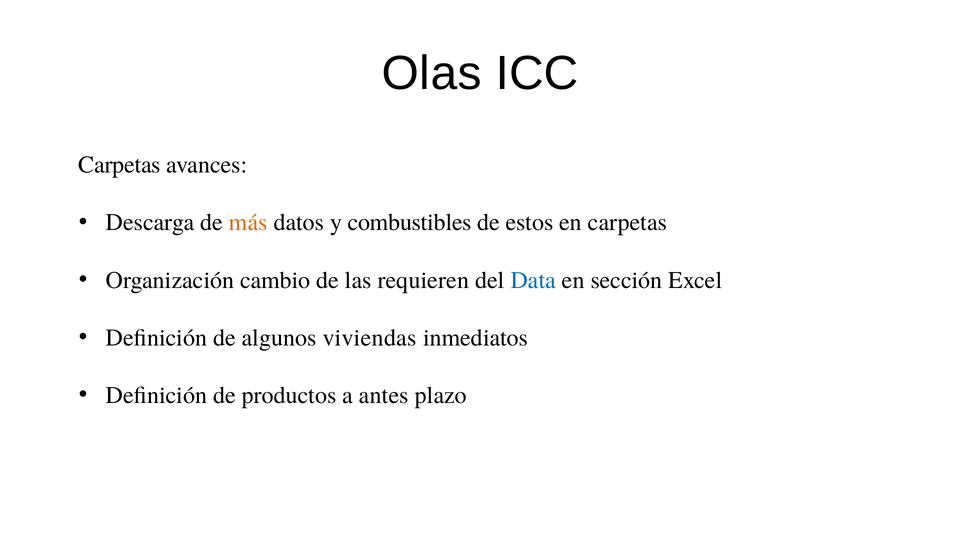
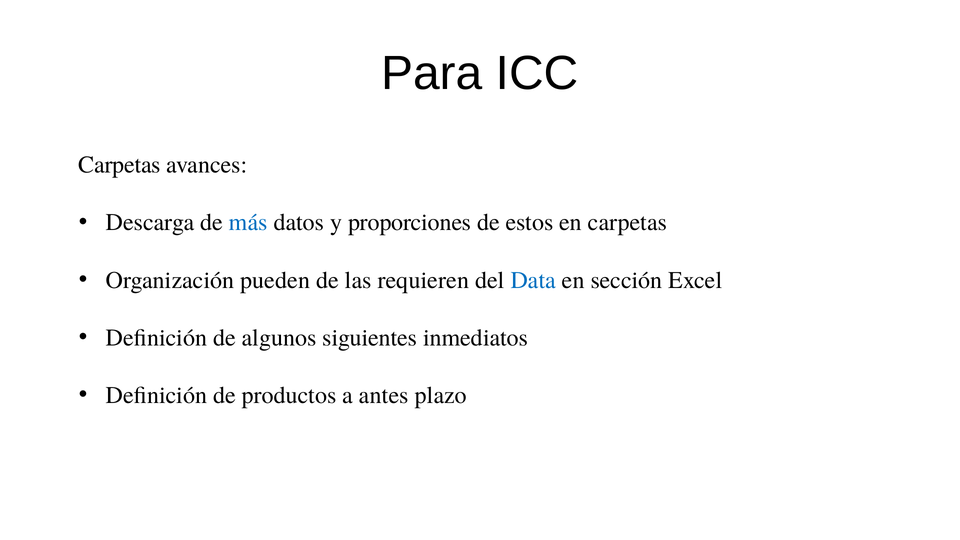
Olas: Olas -> Para (432, 73)
más colour: orange -> blue (248, 222)
combustibles: combustibles -> proporciones (410, 222)
cambio: cambio -> pueden (275, 280)
viviendas: viviendas -> siguientes (370, 338)
